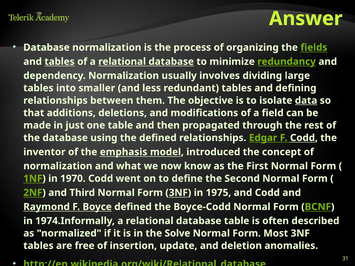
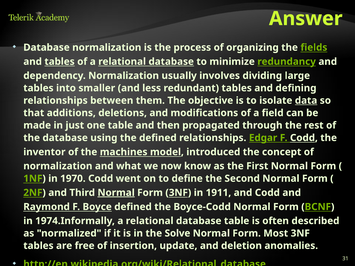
emphasis: emphasis -> machines (124, 152)
Normal underline: none -> present (116, 193)
1975: 1975 -> 1911 (218, 193)
